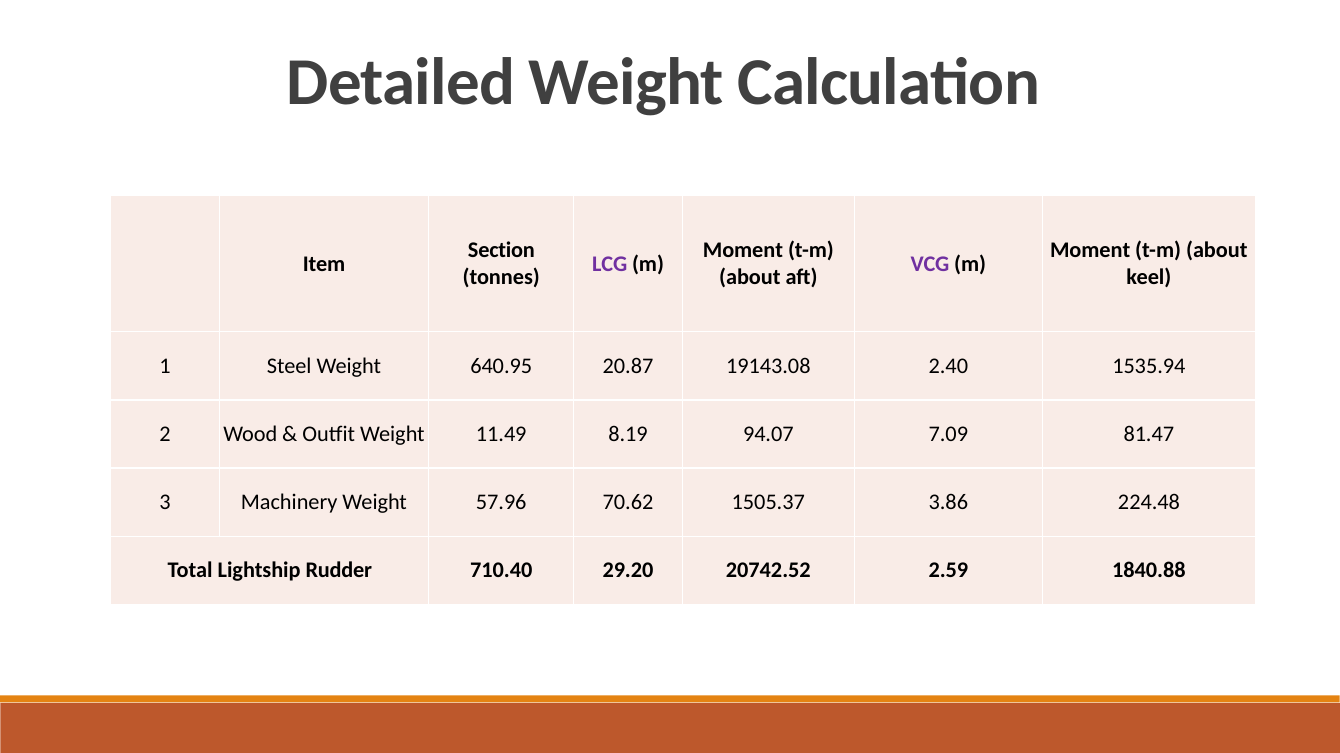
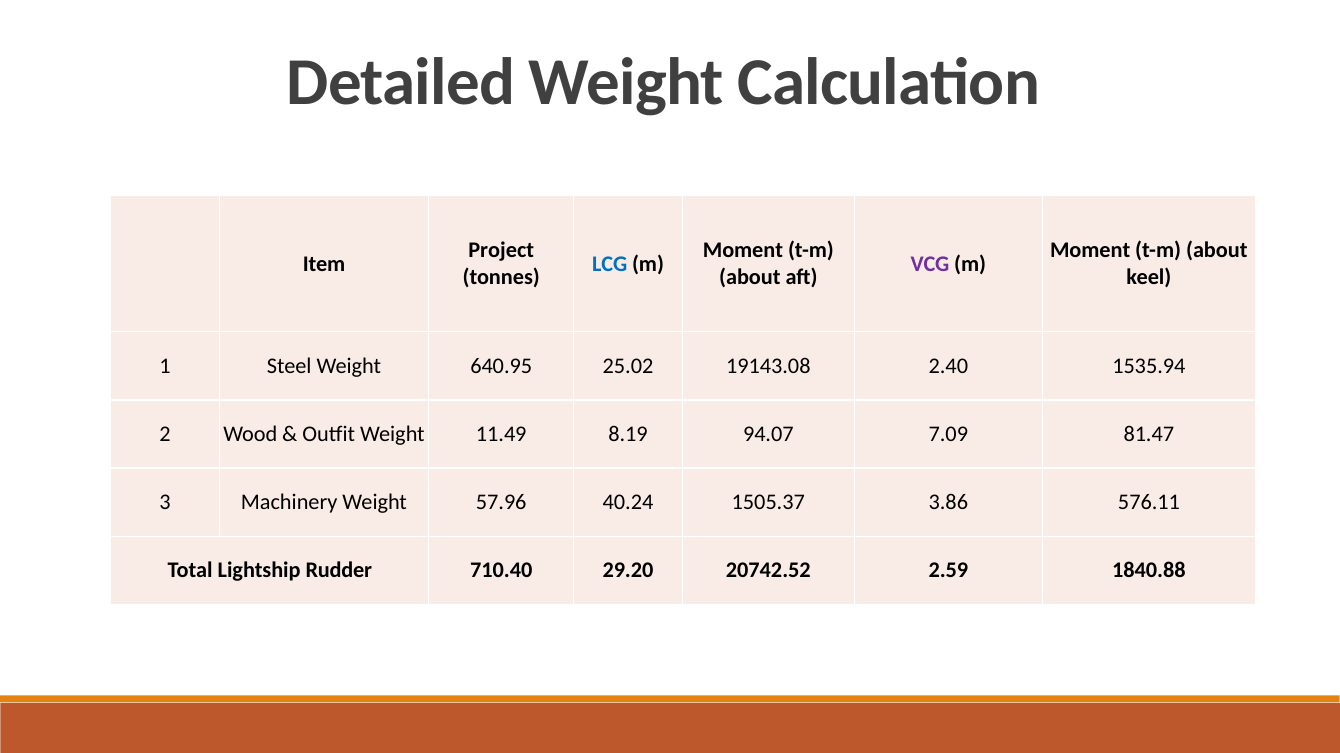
Section: Section -> Project (501, 251)
LCG colour: purple -> blue (610, 264)
20.87: 20.87 -> 25.02 (628, 367)
70.62: 70.62 -> 40.24 (628, 503)
224.48: 224.48 -> 576.11 (1149, 503)
